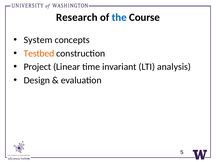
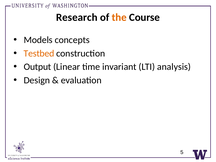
the colour: blue -> orange (119, 17)
System: System -> Models (38, 40)
Project: Project -> Output (37, 67)
